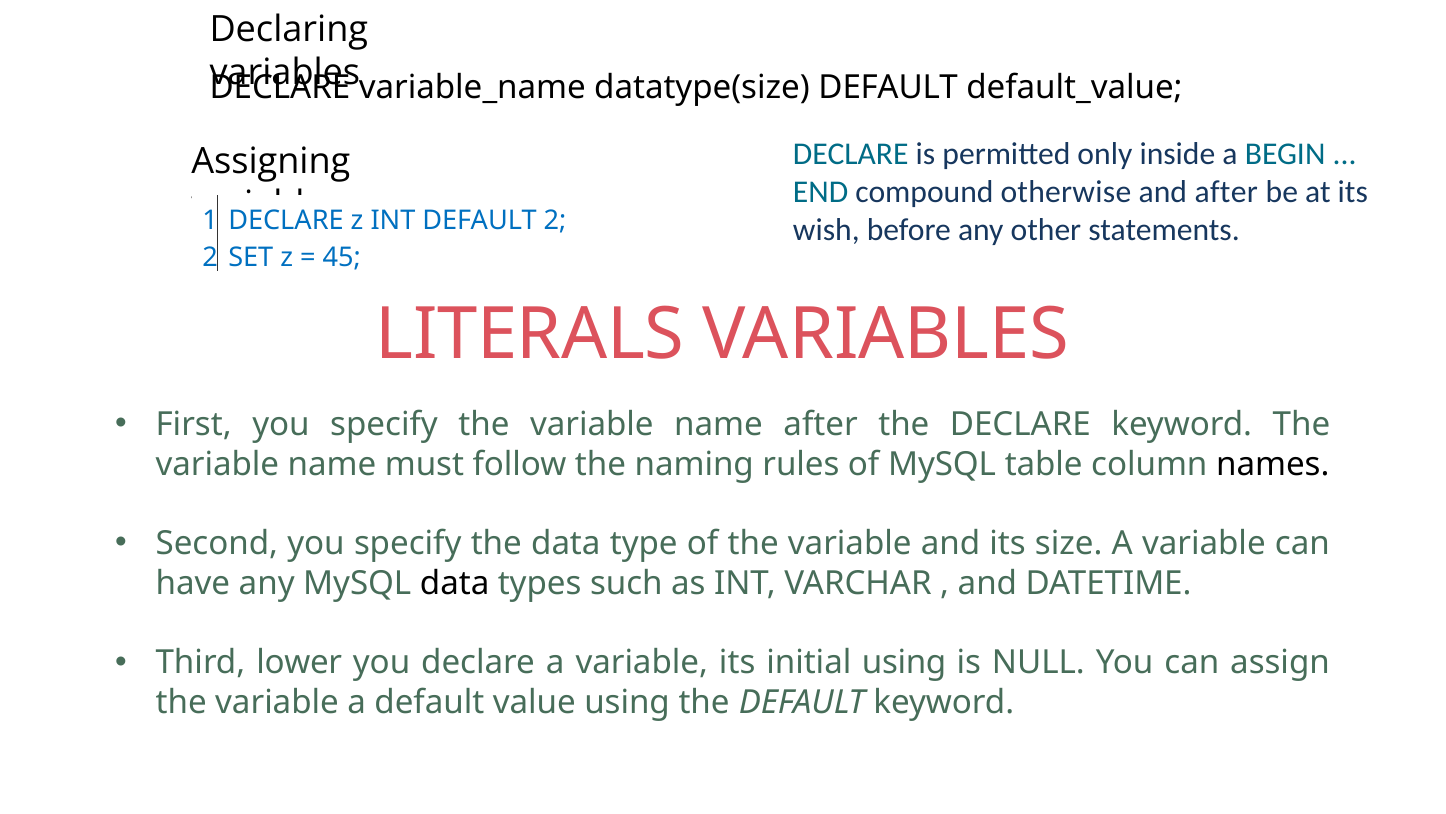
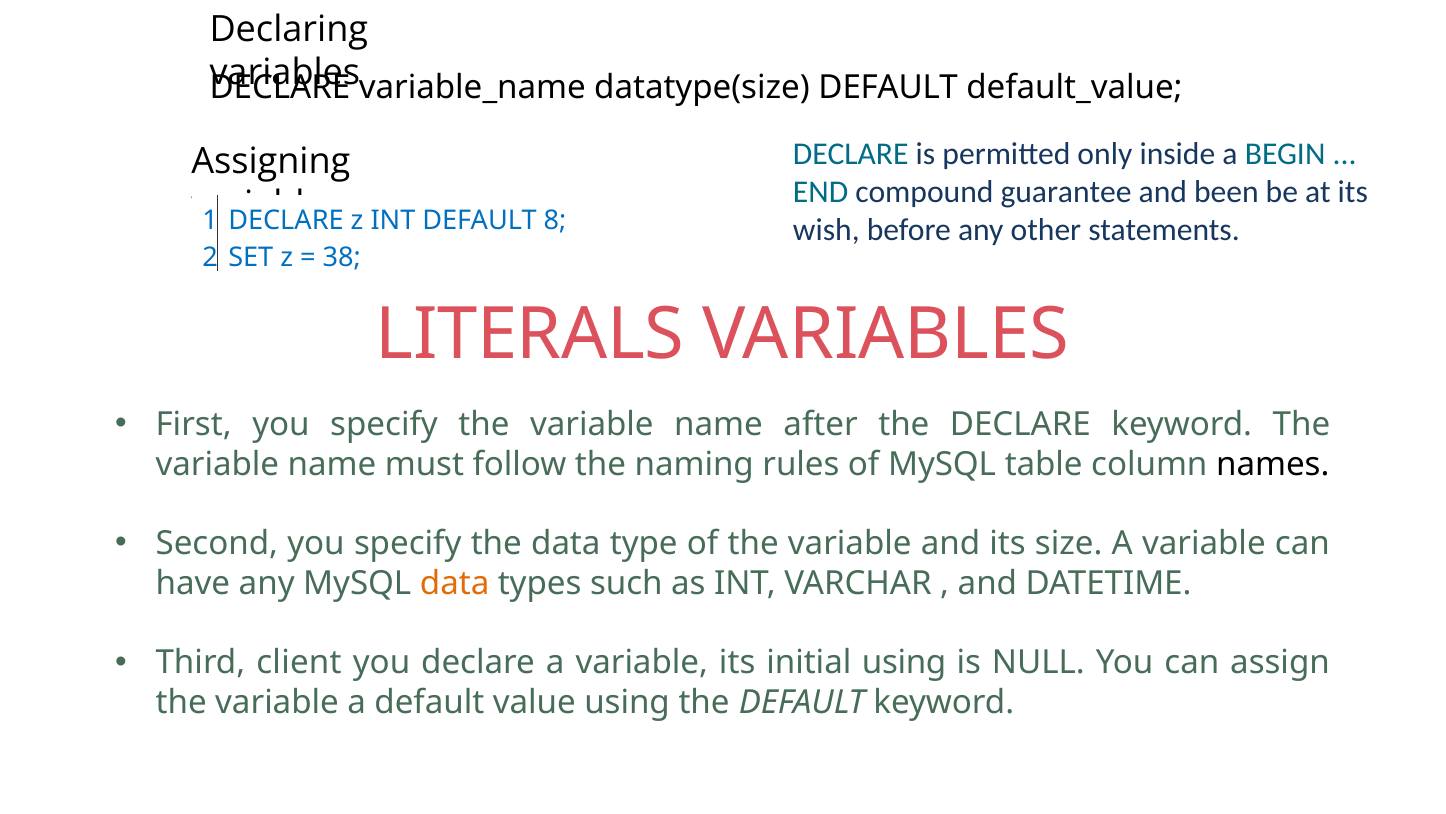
otherwise: otherwise -> guarantee (1066, 192)
and after: after -> been (1226, 192)
DEFAULT 2: 2 -> 8 (555, 221)
45: 45 -> 38 (342, 258)
data colour: black -> orange (455, 583)
lower: lower -> client (299, 663)
